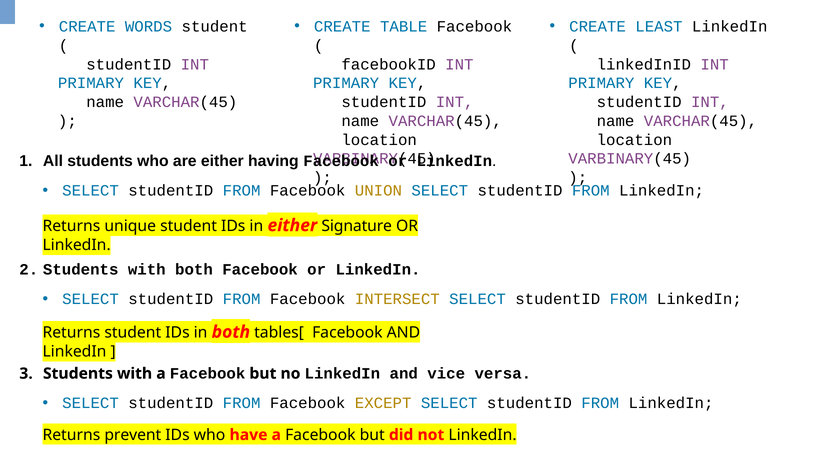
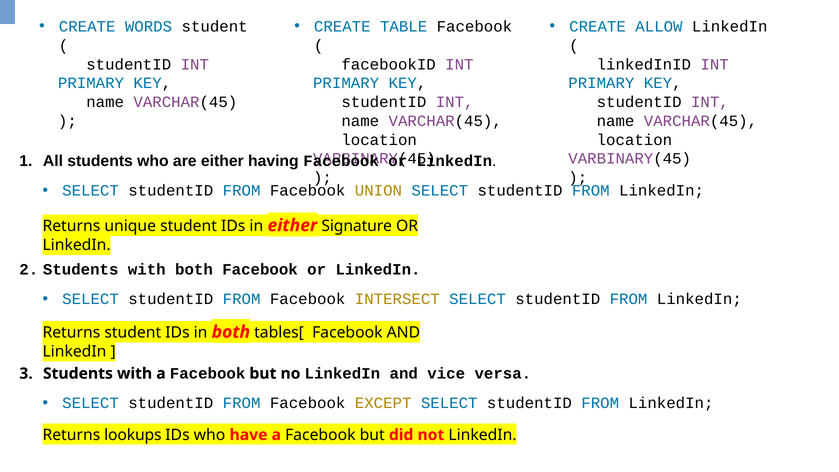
LEAST: LEAST -> ALLOW (659, 27)
prevent: prevent -> lookups (133, 435)
